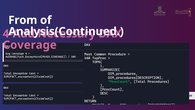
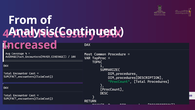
Coverage: Coverage -> Increased (30, 45)
